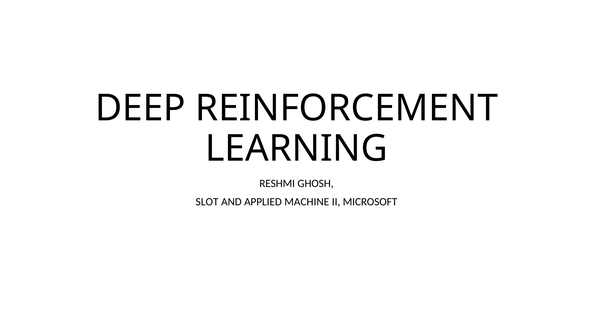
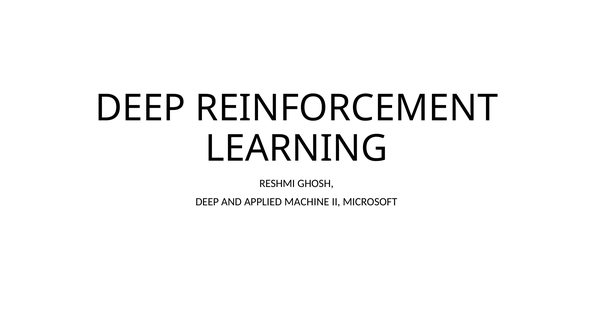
SLOT: SLOT -> DEEP (207, 202)
